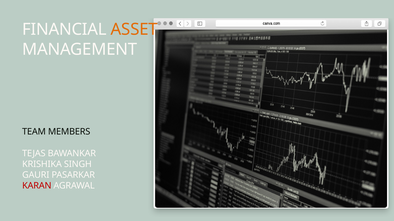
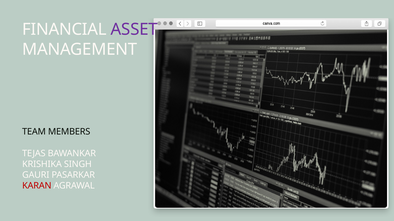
ASSET colour: orange -> purple (134, 29)
